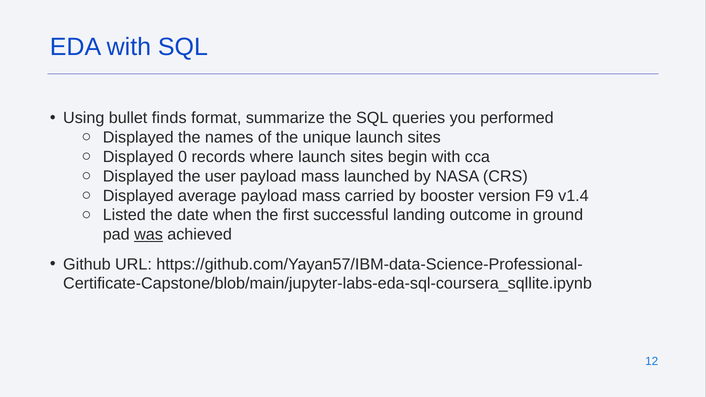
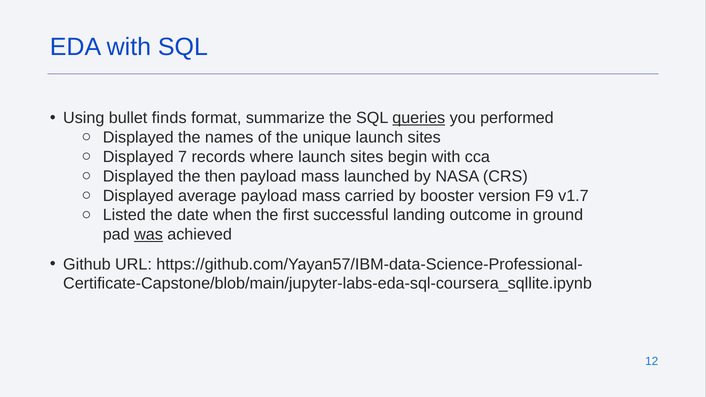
queries underline: none -> present (419, 118)
0: 0 -> 7 (183, 157)
user: user -> then (220, 176)
v1.4: v1.4 -> v1.7 (573, 196)
